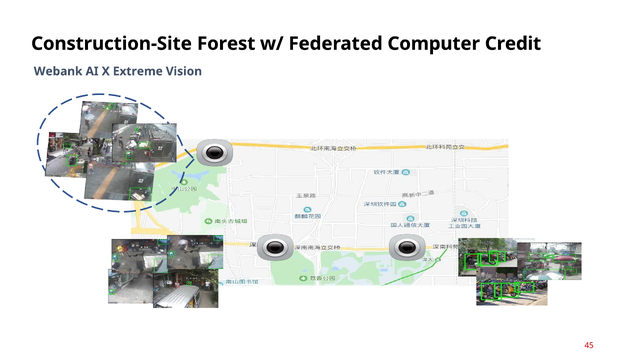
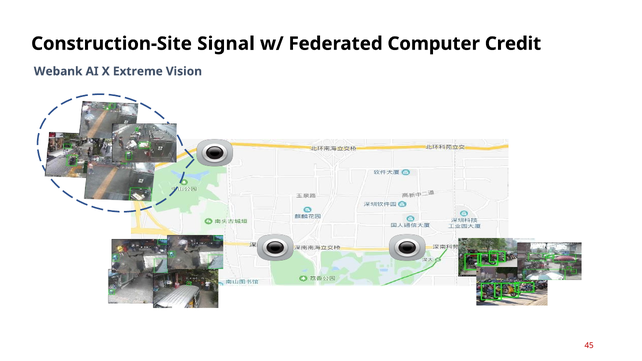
Forest: Forest -> Signal (226, 44)
